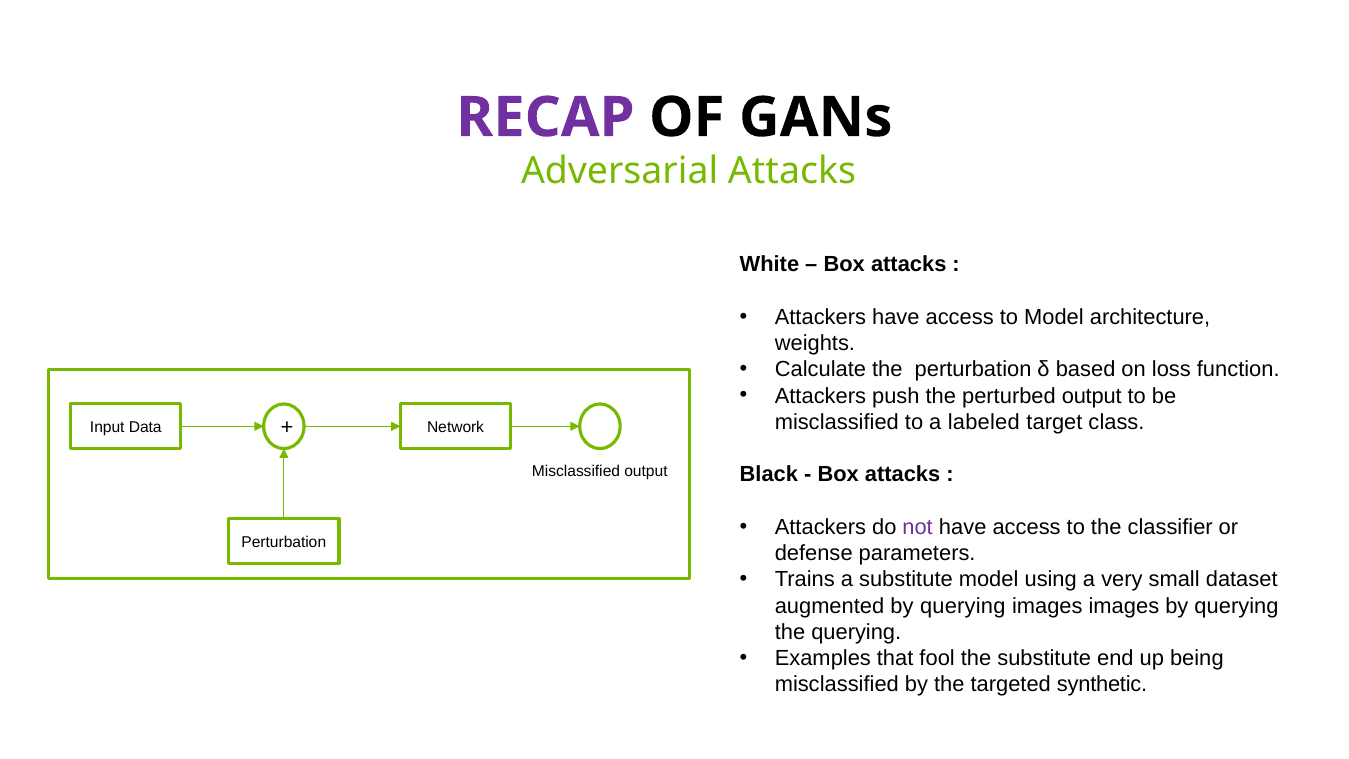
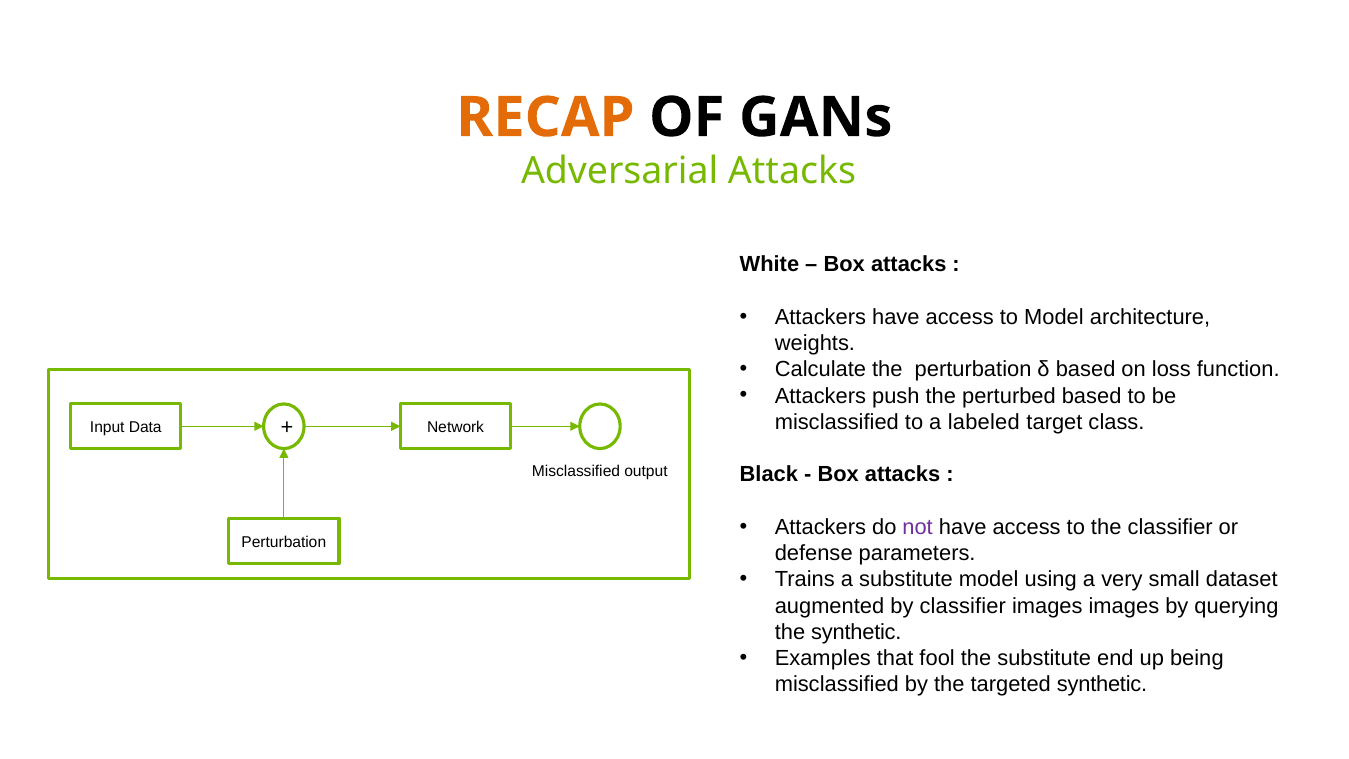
RECAP colour: purple -> orange (545, 118)
perturbed output: output -> based (1092, 396)
augmented by querying: querying -> classifier (963, 606)
the querying: querying -> synthetic (856, 632)
